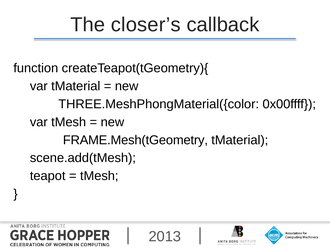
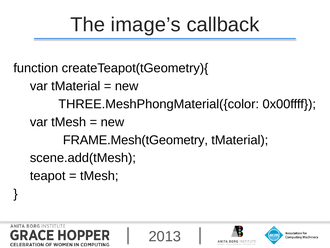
closer’s: closer’s -> image’s (146, 25)
